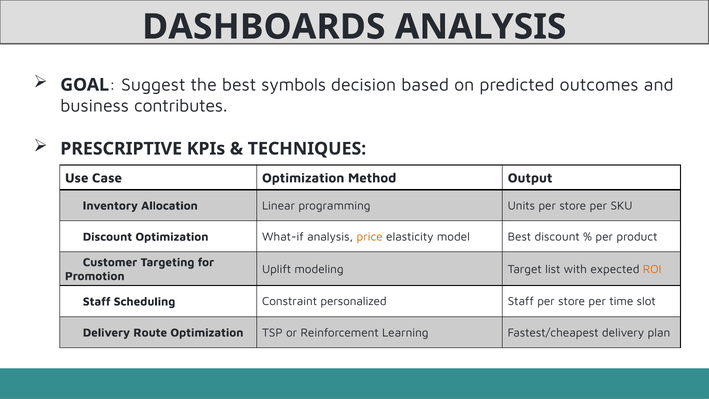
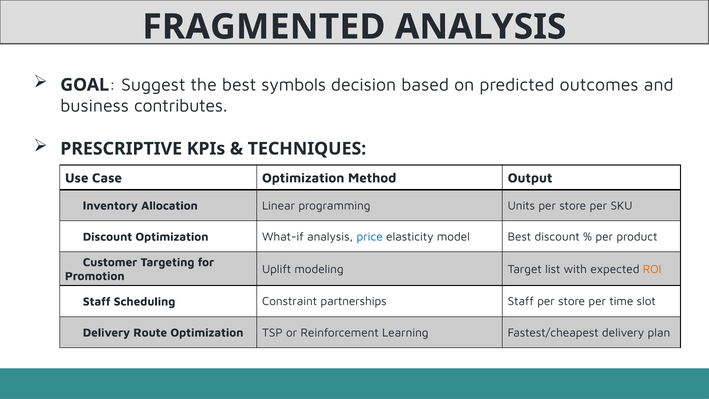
DASHBOARDS: DASHBOARDS -> FRAGMENTED (264, 27)
price colour: orange -> blue (370, 237)
personalized: personalized -> partnerships (354, 301)
